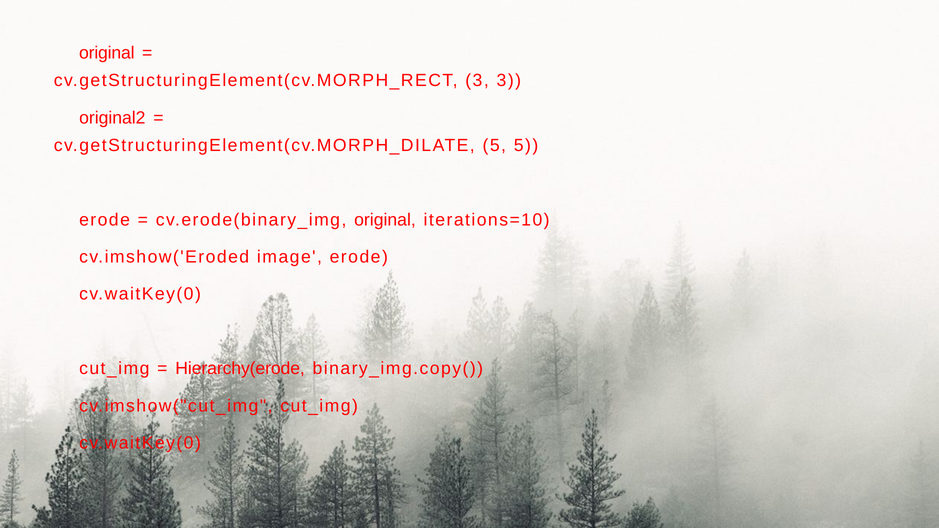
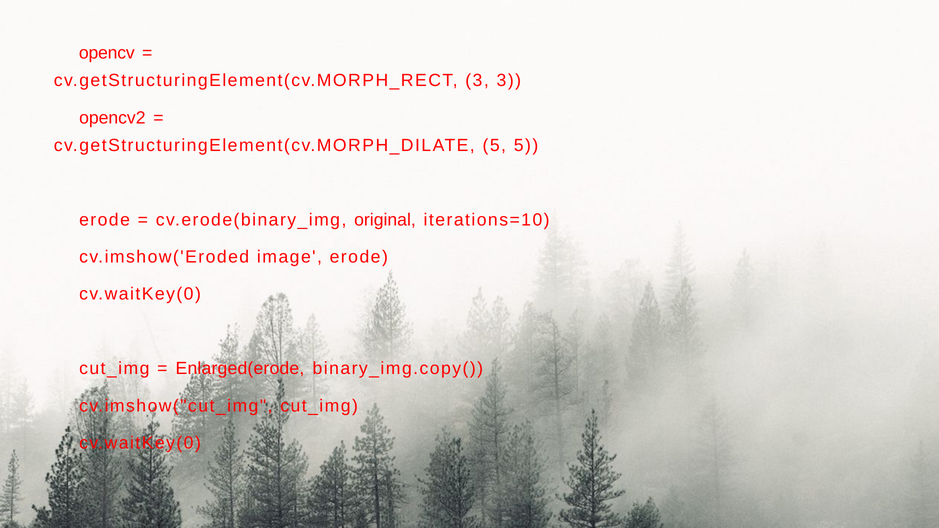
original: original -> opencv (107, 53)
original2: original2 -> opencv2 (112, 118)
Hierarchy(erode: Hierarchy(erode -> Enlarged(erode (240, 369)
